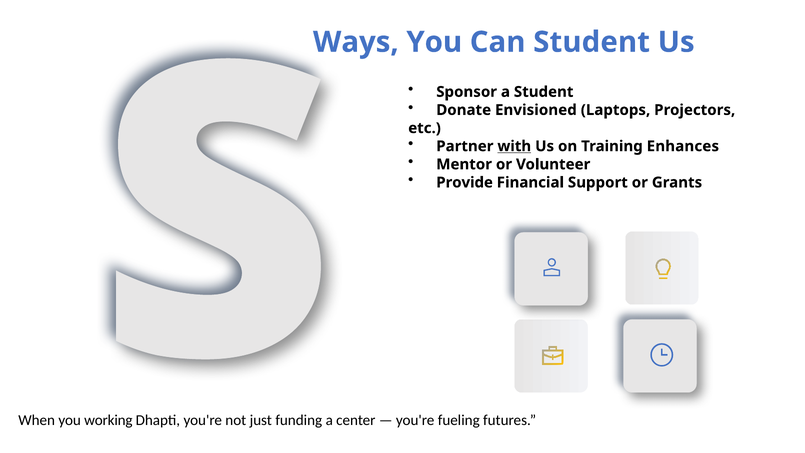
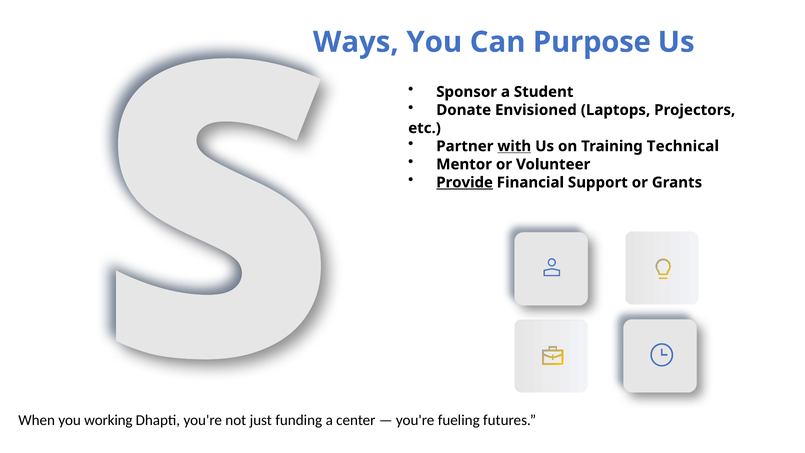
Can Student: Student -> Purpose (592, 42)
Enhances: Enhances -> Technical (683, 146)
Provide underline: none -> present (465, 182)
